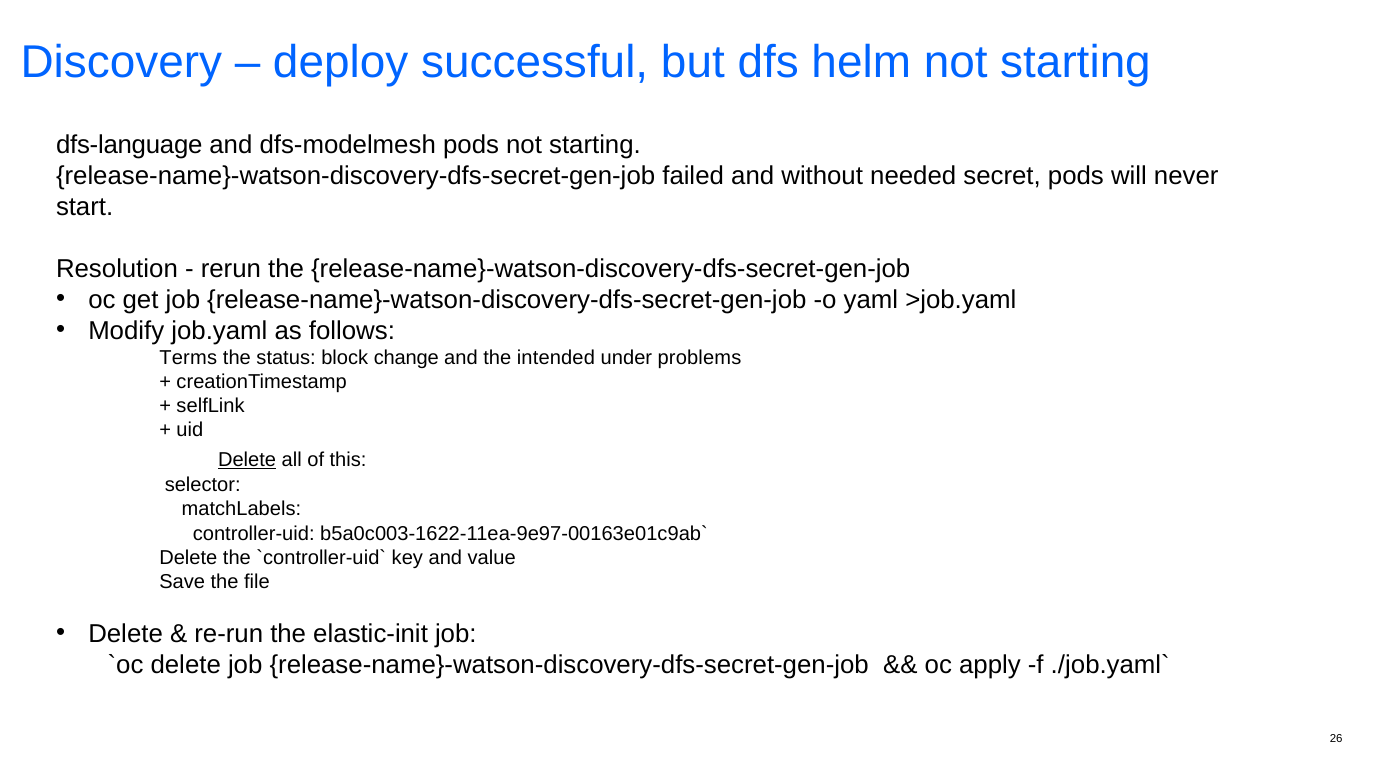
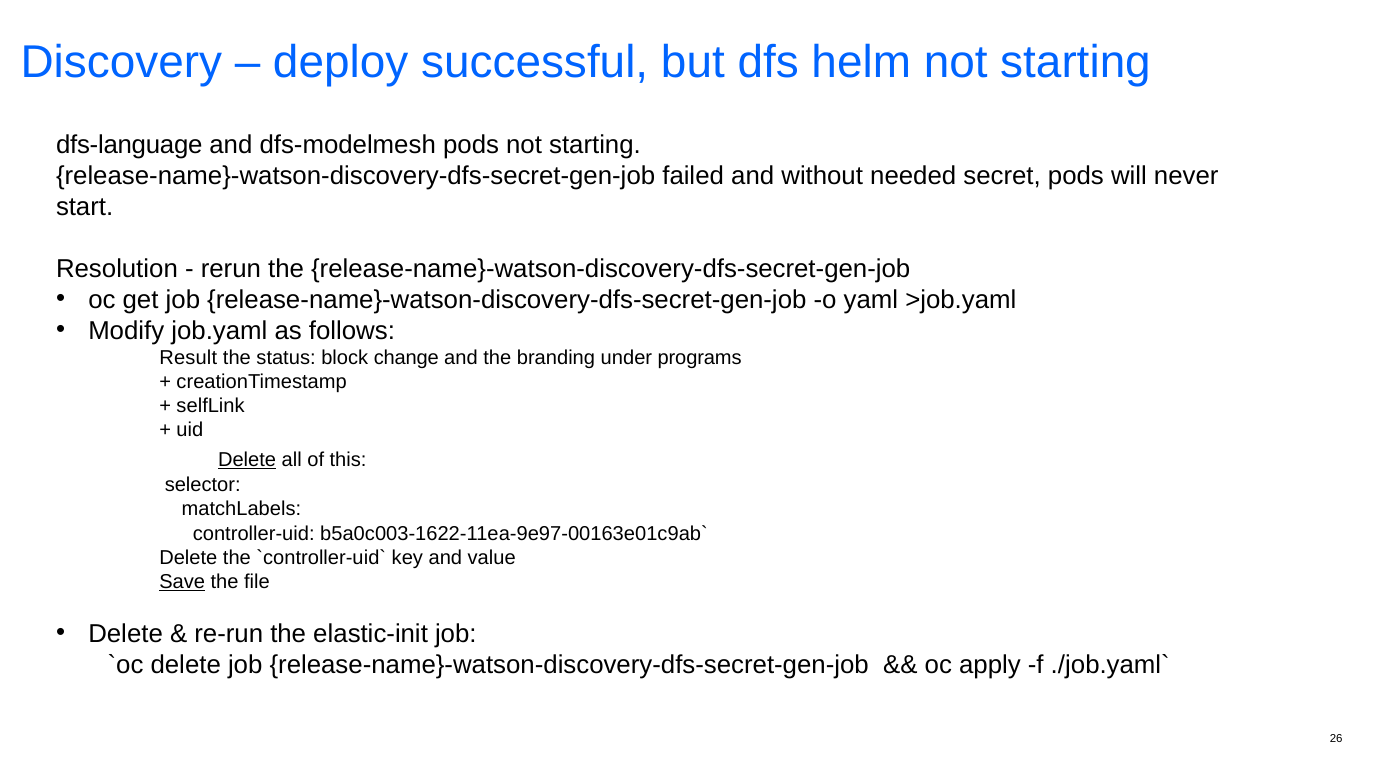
Terms: Terms -> Result (188, 357)
intended: intended -> branding (556, 357)
problems: problems -> programs (700, 357)
Save underline: none -> present (182, 581)
